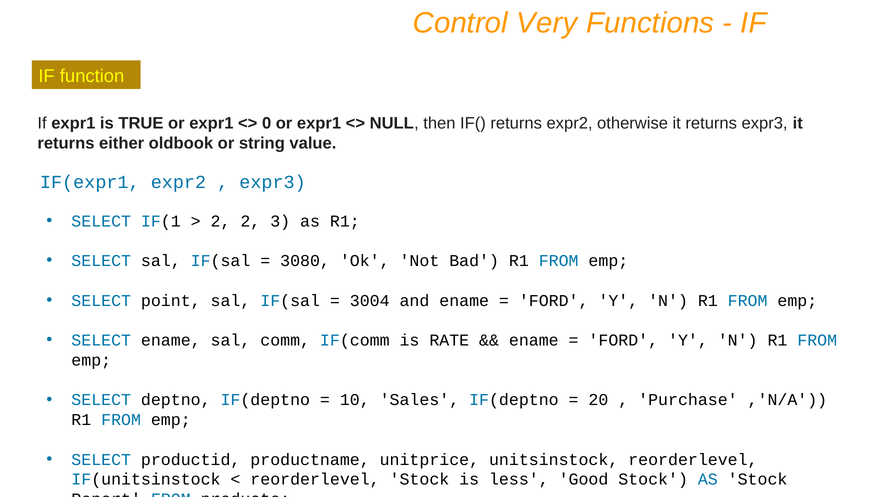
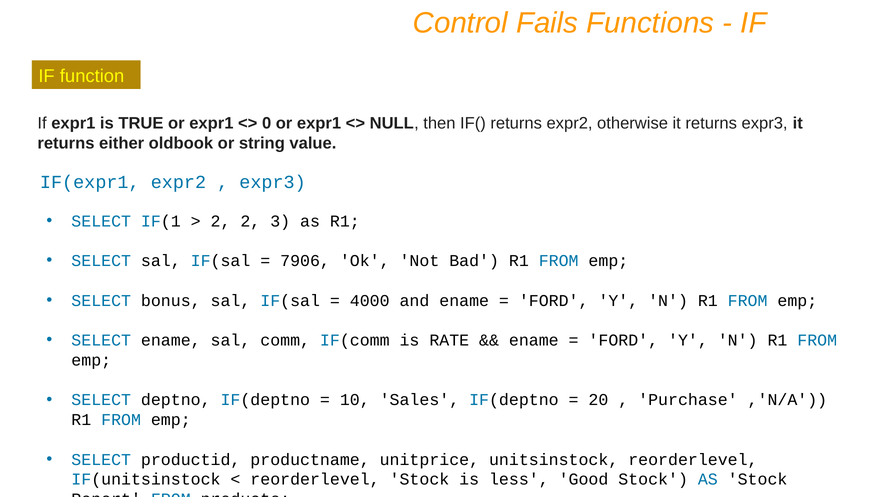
Very: Very -> Fails (547, 23)
3080: 3080 -> 7906 (305, 261)
point: point -> bonus (171, 301)
3004: 3004 -> 4000 (370, 301)
